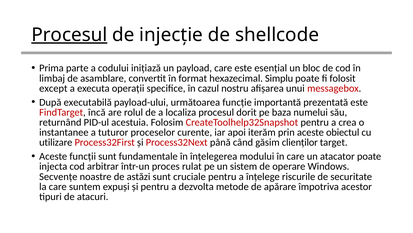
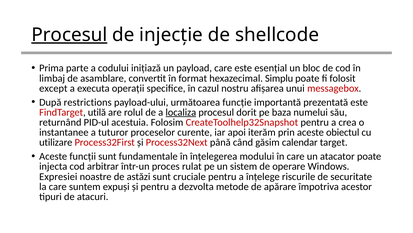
executabilă: executabilă -> restrictions (88, 102)
încă: încă -> utilă (97, 112)
localiza underline: none -> present (181, 112)
clienților: clienților -> calendar (300, 142)
Secvențe: Secvențe -> Expresiei (58, 176)
